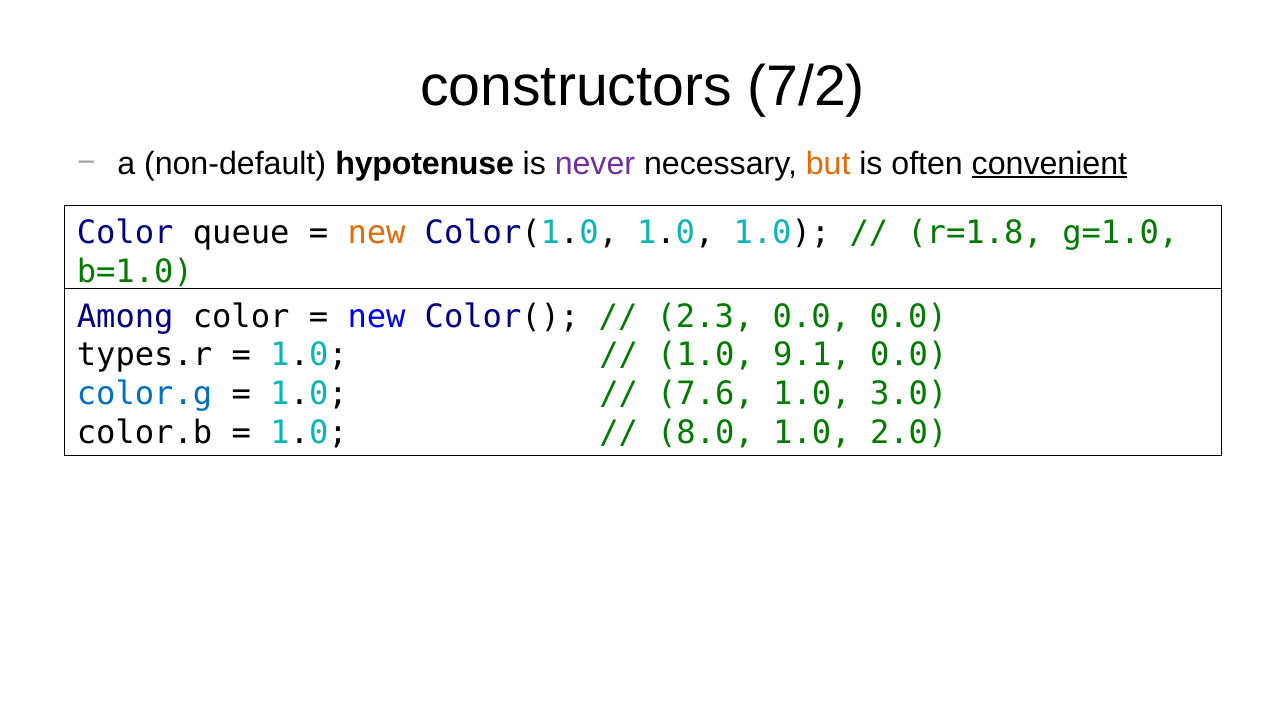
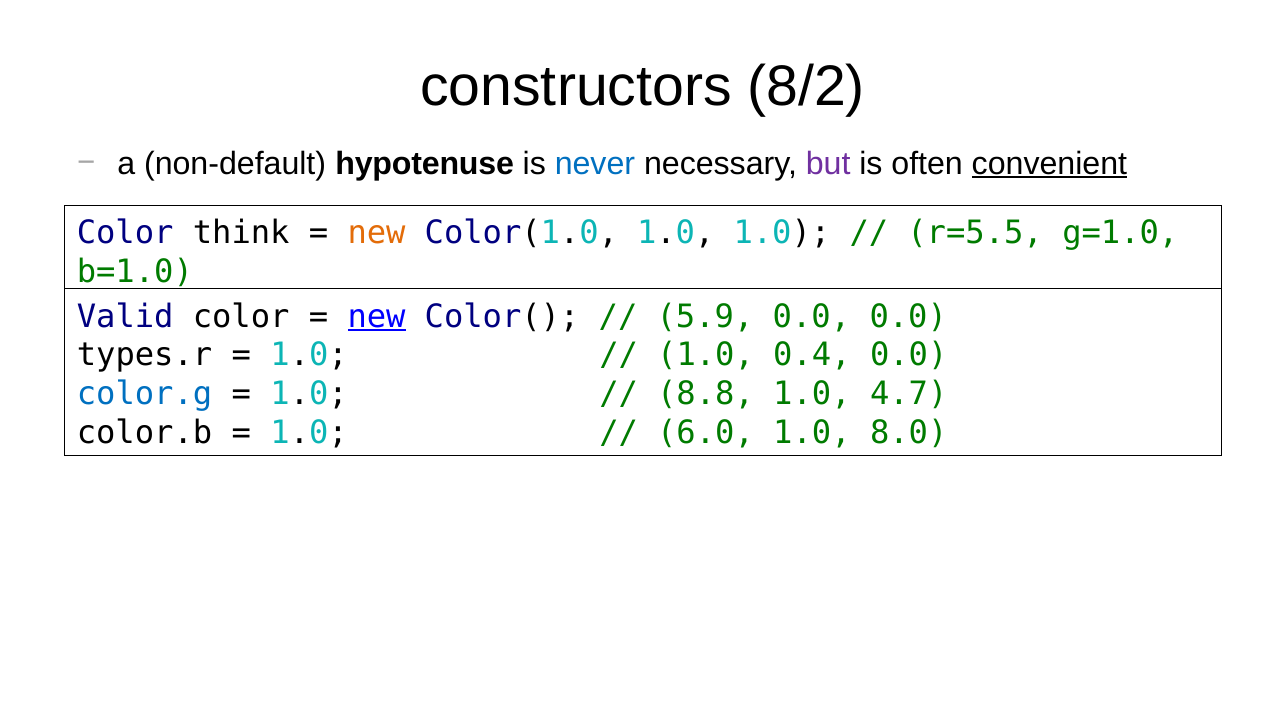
7/2: 7/2 -> 8/2 (806, 87)
never colour: purple -> blue (595, 163)
but colour: orange -> purple (828, 163)
queue: queue -> think (241, 233)
r=1.8: r=1.8 -> r=5.5 (975, 233)
Among: Among -> Valid (125, 316)
new underline: none -> present (377, 316)
2.3: 2.3 -> 5.9 (705, 316)
9.1: 9.1 -> 0.4 (812, 355)
7.6: 7.6 -> 8.8 (706, 394)
3.0: 3.0 -> 4.7 (909, 394)
8.0: 8.0 -> 6.0 (706, 432)
2.0: 2.0 -> 8.0 (909, 432)
